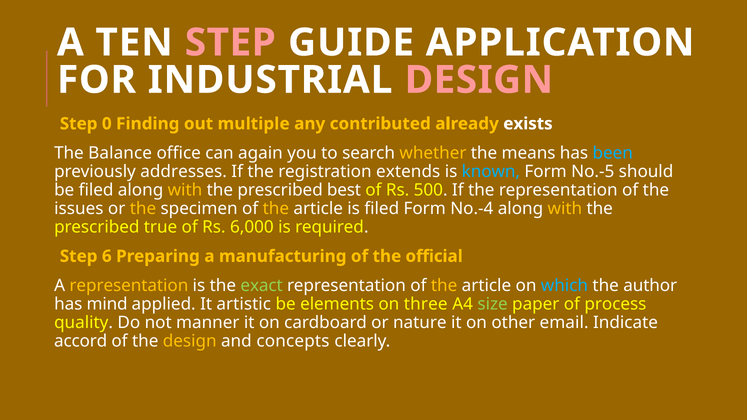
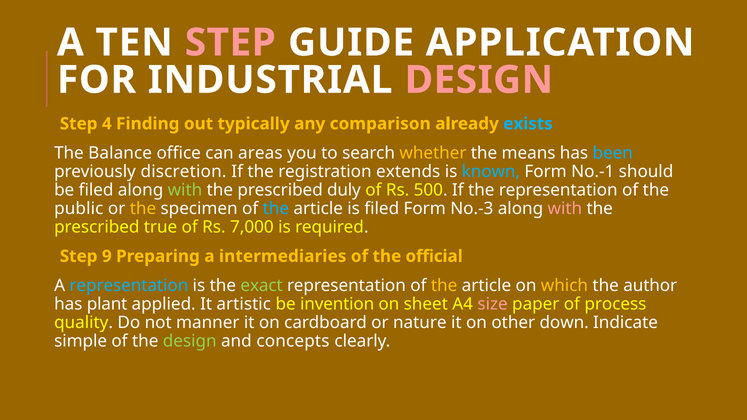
0: 0 -> 4 (107, 124)
multiple: multiple -> typically (254, 124)
contributed: contributed -> comparison (380, 124)
exists colour: white -> light blue (528, 124)
again: again -> areas (260, 153)
addresses: addresses -> discretion (184, 172)
No.-5: No.-5 -> No.-1 (593, 172)
with colour: yellow -> light green (185, 190)
best: best -> duly (344, 190)
issues: issues -> public (79, 209)
the colour: yellow -> light blue (276, 209)
No.-4: No.-4 -> No.-3 (472, 209)
with colour: yellow -> pink (565, 209)
6,000: 6,000 -> 7,000 (252, 227)
6: 6 -> 9 (107, 256)
manufacturing: manufacturing -> intermediaries (283, 256)
representation colour: yellow -> light blue (129, 286)
which colour: light blue -> yellow (564, 286)
mind: mind -> plant (107, 304)
elements: elements -> invention (337, 304)
three: three -> sheet (426, 304)
size colour: light green -> pink (493, 304)
email: email -> down (564, 323)
accord: accord -> simple (81, 341)
design colour: yellow -> light green (190, 341)
